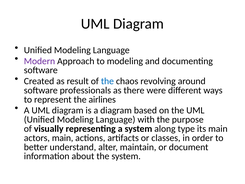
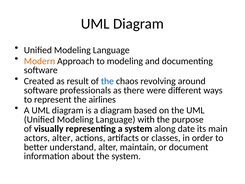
Modern colour: purple -> orange (39, 61)
type: type -> date (186, 129)
actors main: main -> alter (62, 138)
